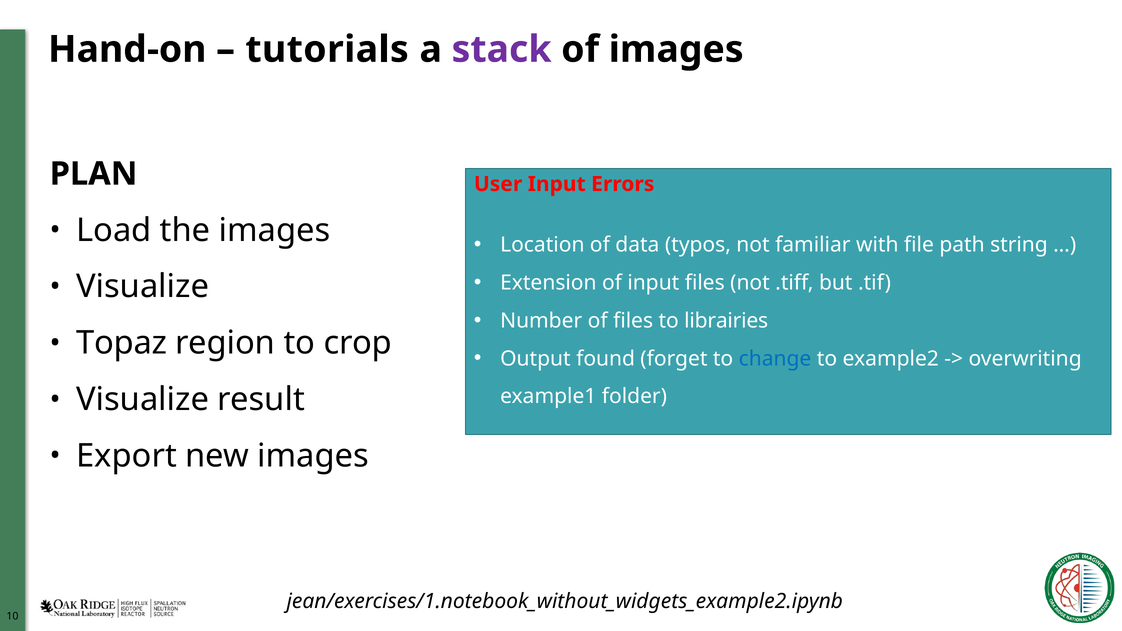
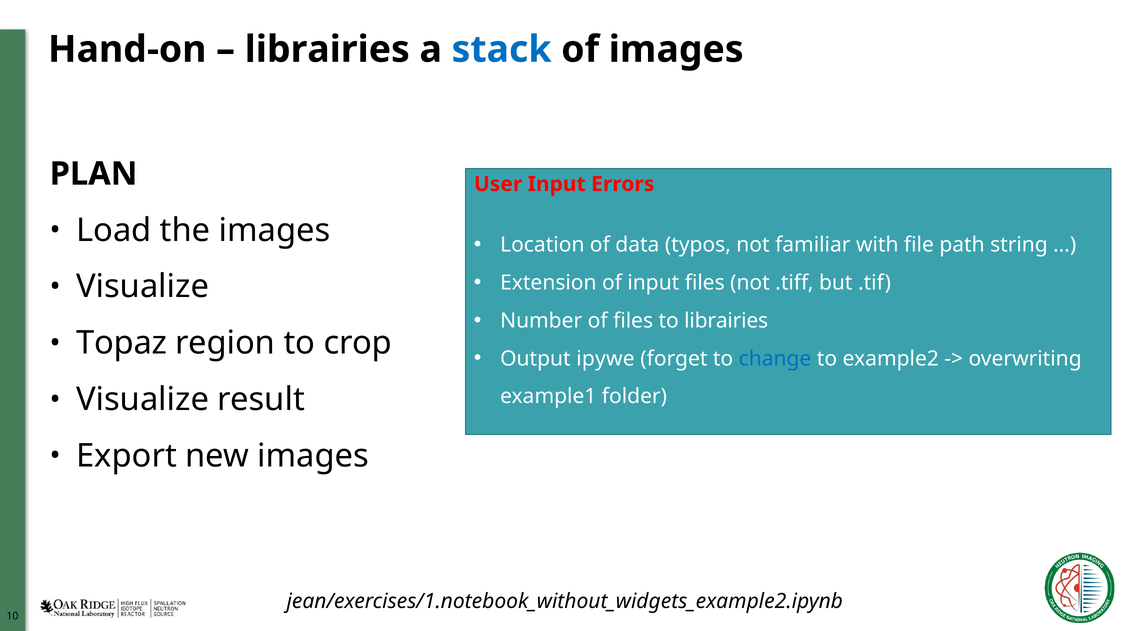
tutorials: tutorials -> librairies (327, 49)
stack colour: purple -> blue (502, 49)
found: found -> ipywe (605, 359)
